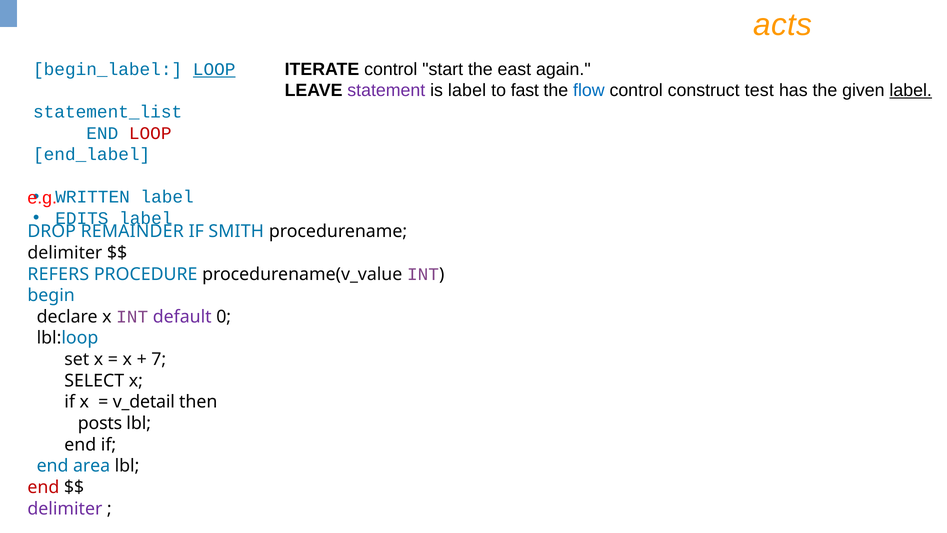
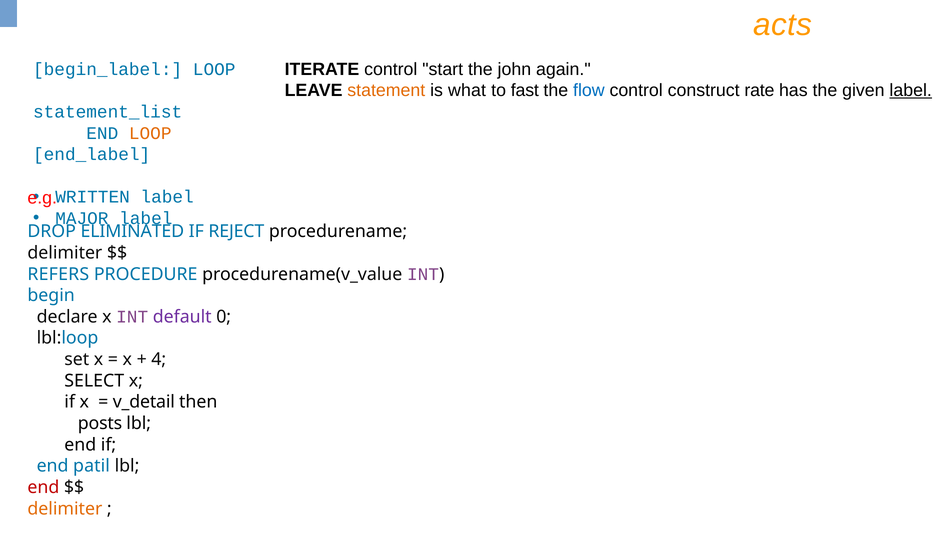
east: east -> john (514, 69)
LOOP underline: present -> none (214, 69)
statement colour: purple -> orange (386, 90)
is label: label -> what (467, 90)
test: test -> rate (759, 90)
LOOP colour: red -> orange (150, 133)
EDITS: EDITS -> MAJOR (82, 218)
REMAINDER: REMAINDER -> ELIMINATED (132, 231)
SMITH: SMITH -> REJECT (236, 231)
7: 7 -> 4 (159, 359)
area: area -> patil (92, 466)
delimiter colour: purple -> orange (65, 508)
